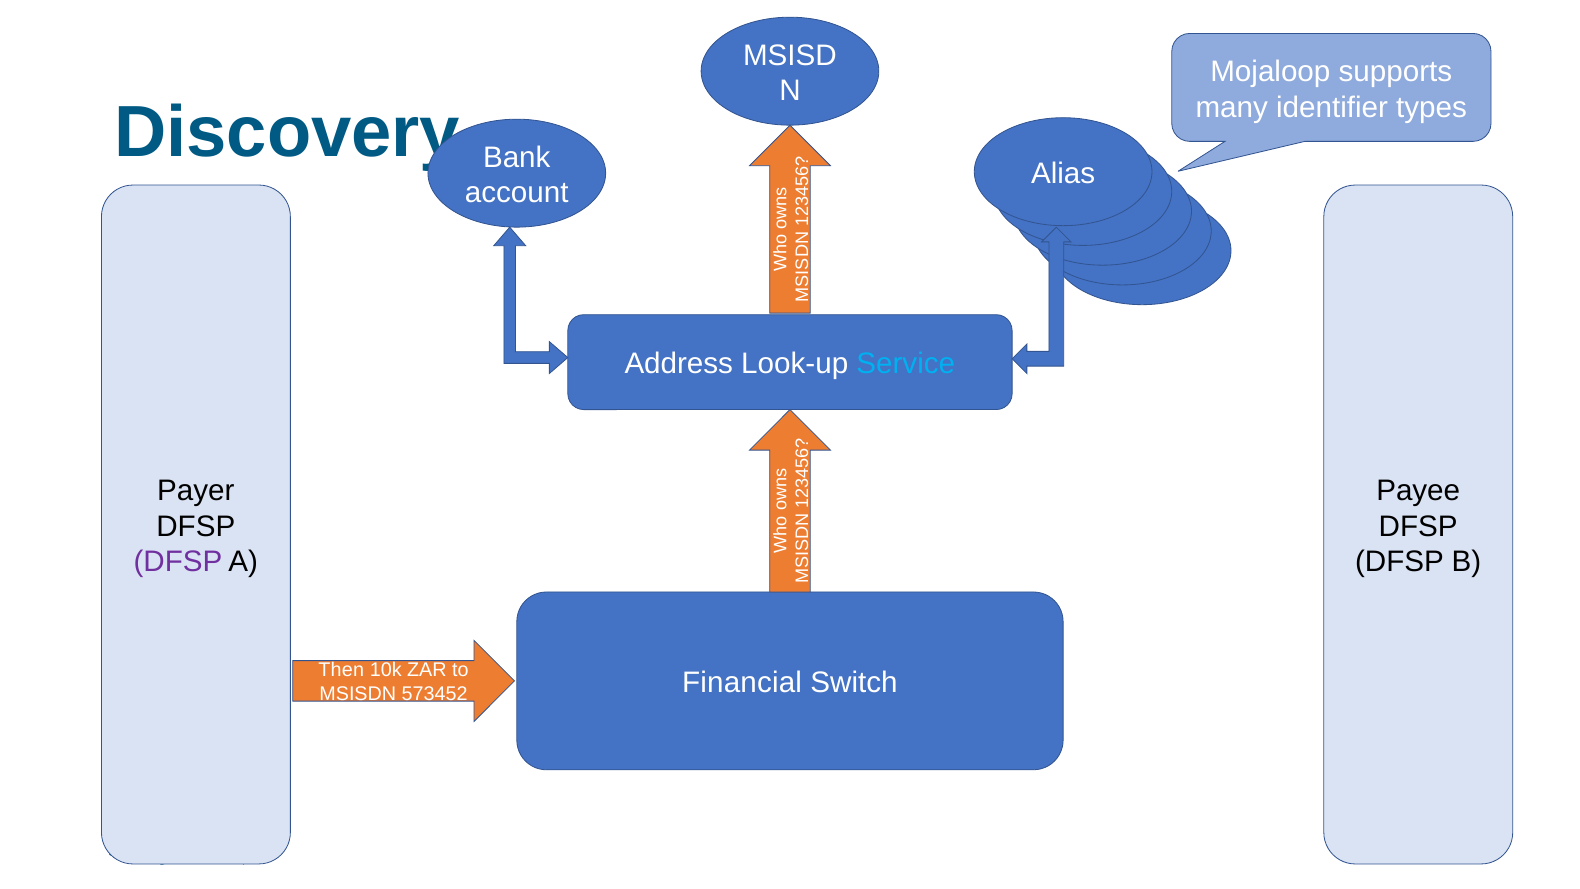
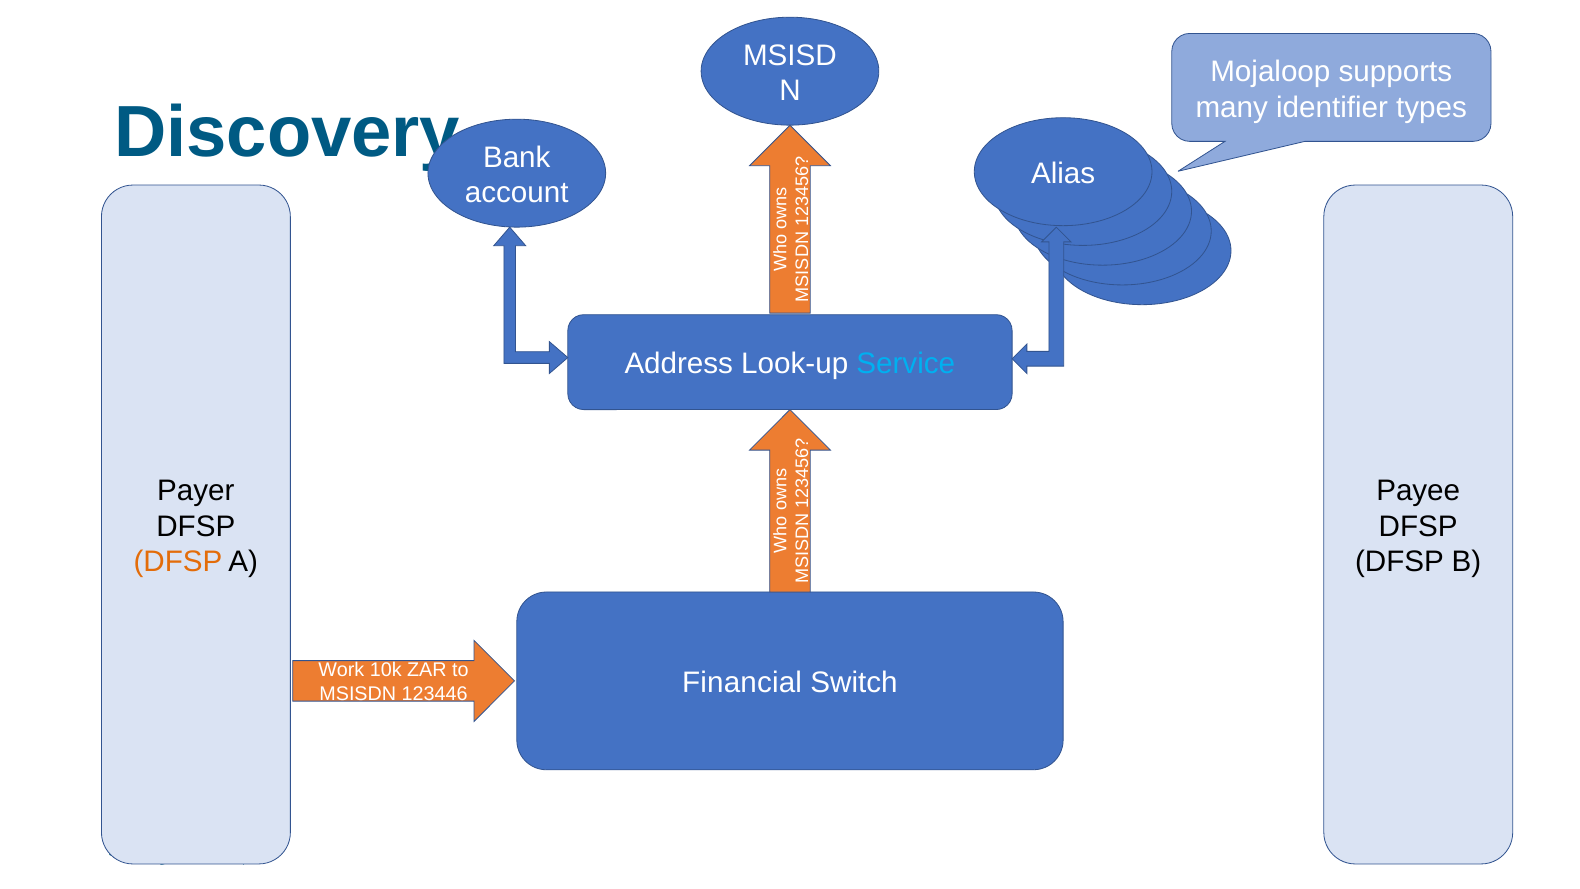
DFSP colour: purple -> orange (178, 562)
Then: Then -> Work (341, 670)
573452: 573452 -> 123446 (435, 694)
